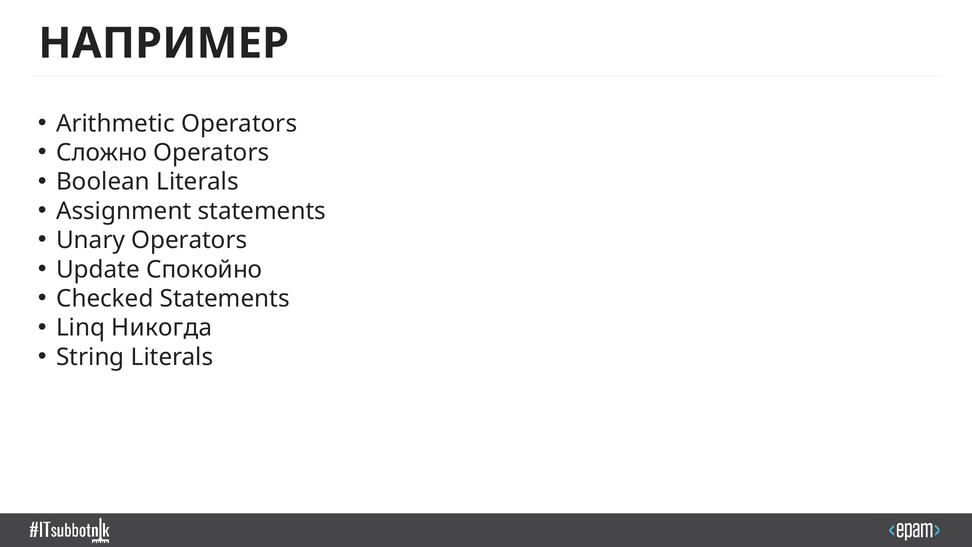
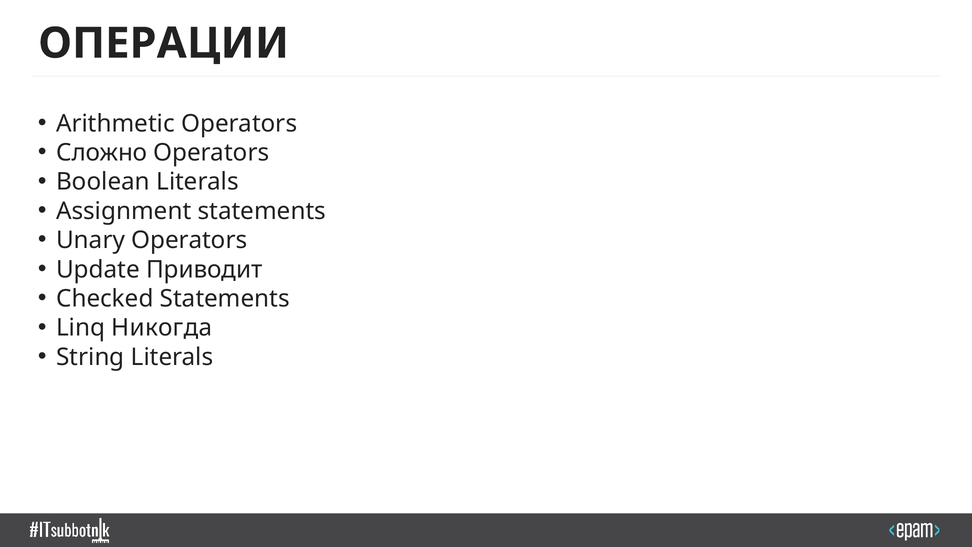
НАПРИМЕР: НАПРИМЕР -> ОПЕРАЦИИ (164, 43)
Спокойно: Спокойно -> Приводит (204, 269)
